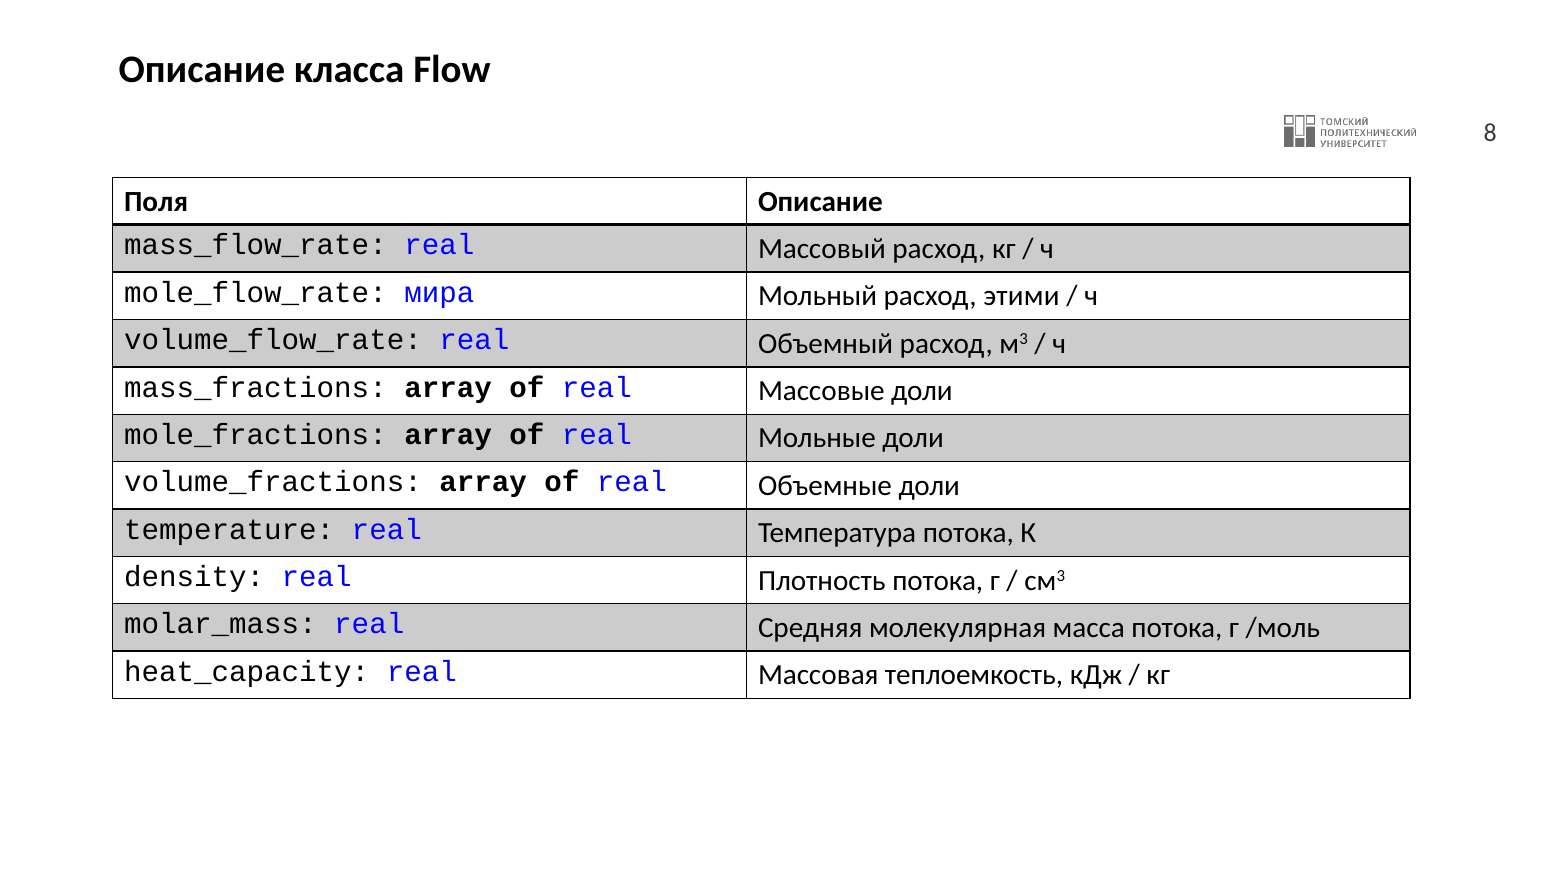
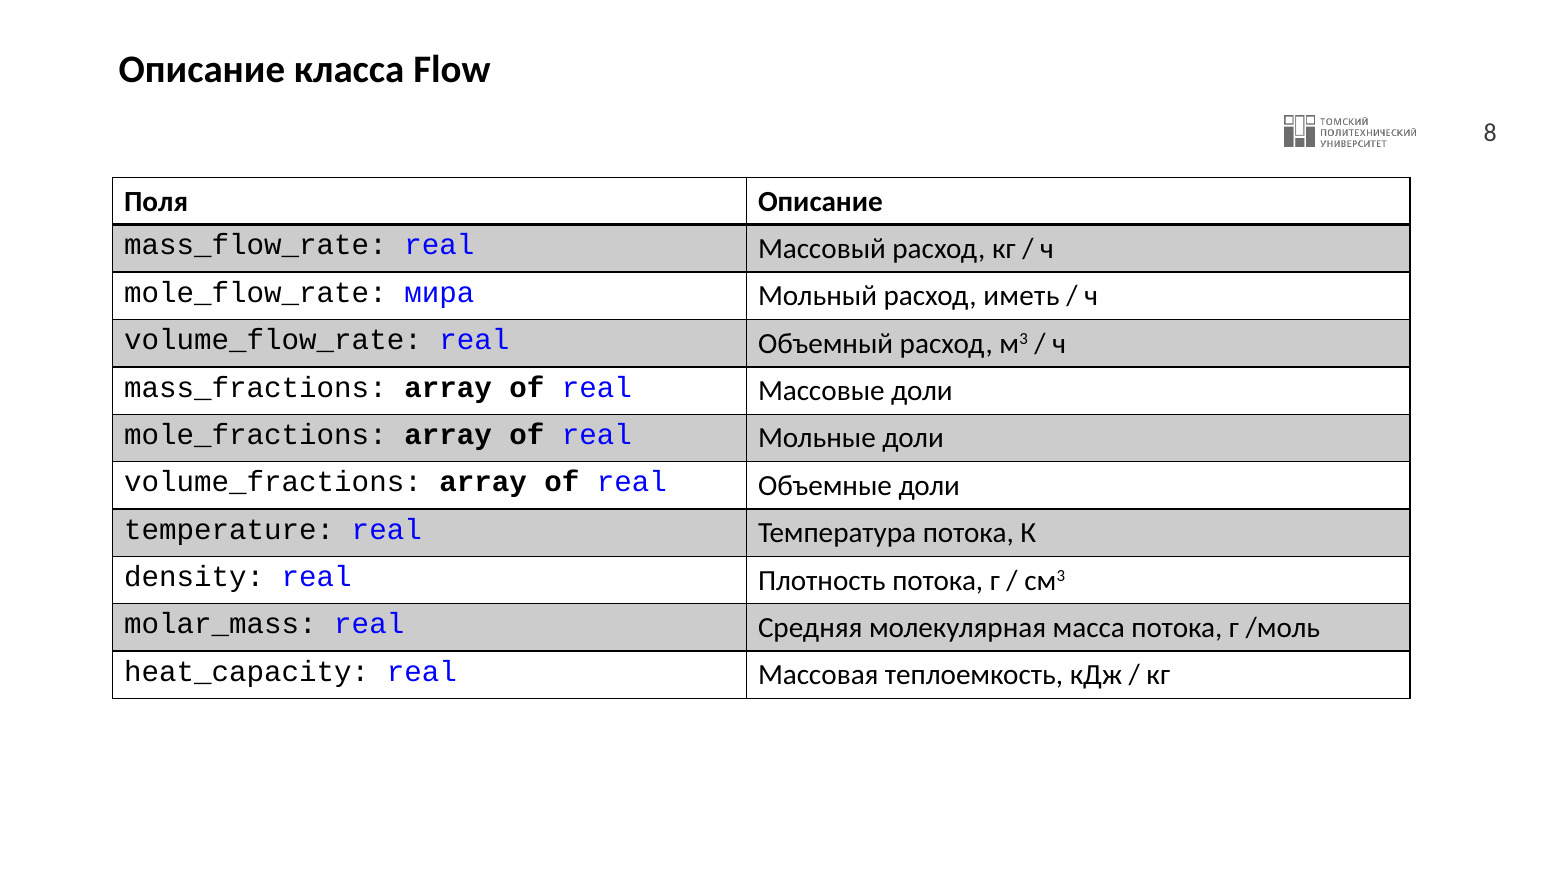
этими: этими -> иметь (1021, 296)
